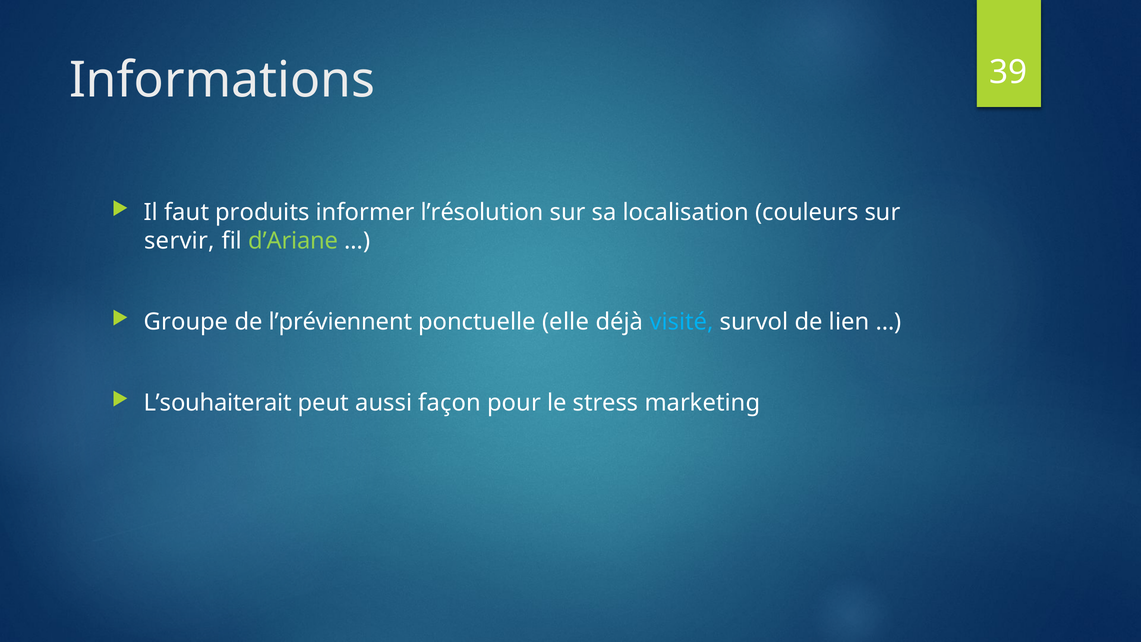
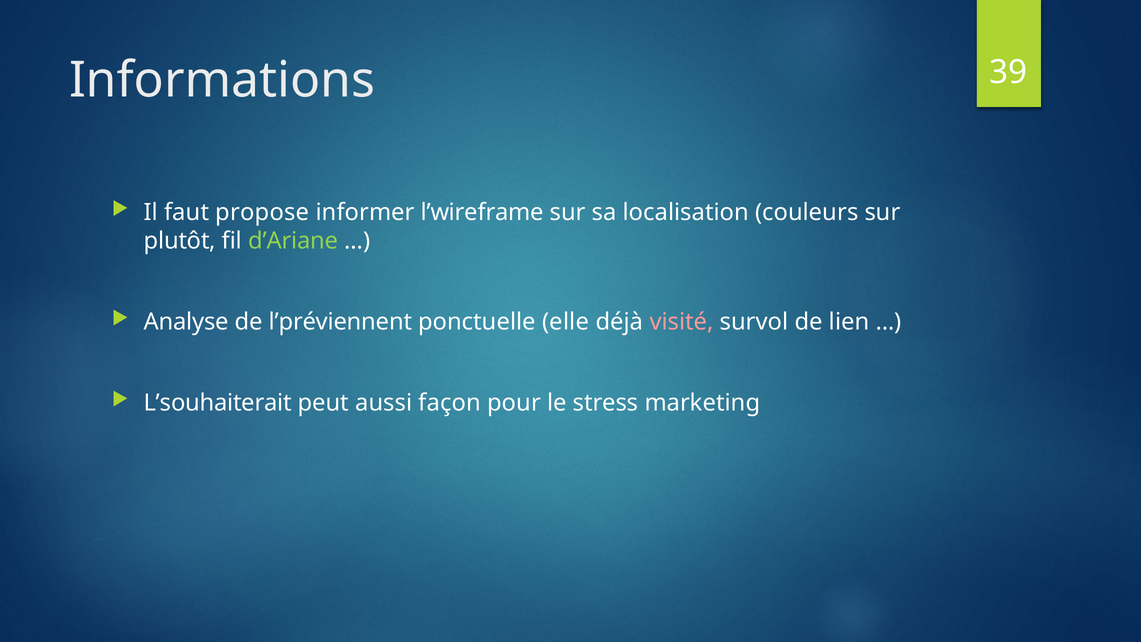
produits: produits -> propose (262, 212)
l’résolution: l’résolution -> l’wireframe (482, 212)
servir: servir -> plutôt (180, 241)
Groupe: Groupe -> Analyse (186, 322)
visité colour: light blue -> pink (682, 322)
